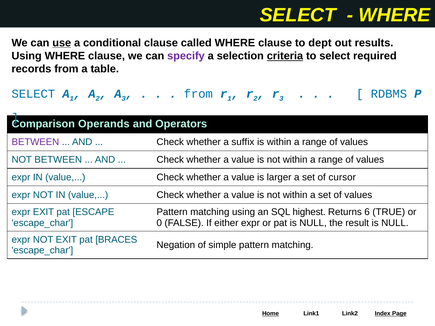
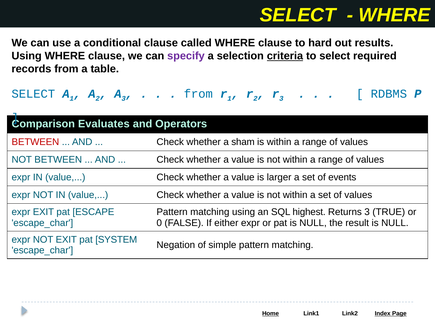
use underline: present -> none (62, 43)
dept: dept -> hard (320, 43)
Operands: Operands -> Evaluates (104, 124)
BETWEEN colour: purple -> red (35, 142)
suffix: suffix -> sham (243, 142)
cursor: cursor -> events (342, 177)
Returns 6: 6 -> 3 (367, 212)
BRACES: BRACES -> SYSTEM (116, 240)
